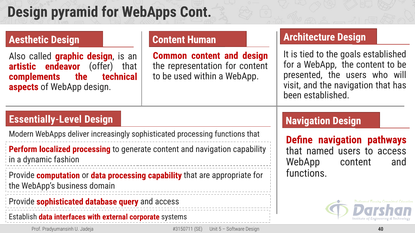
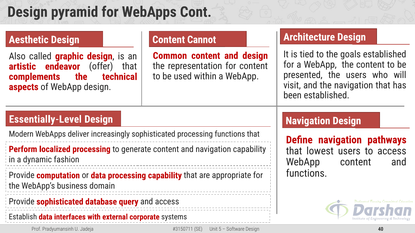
Human: Human -> Cannot (202, 40)
named: named -> lowest (320, 151)
